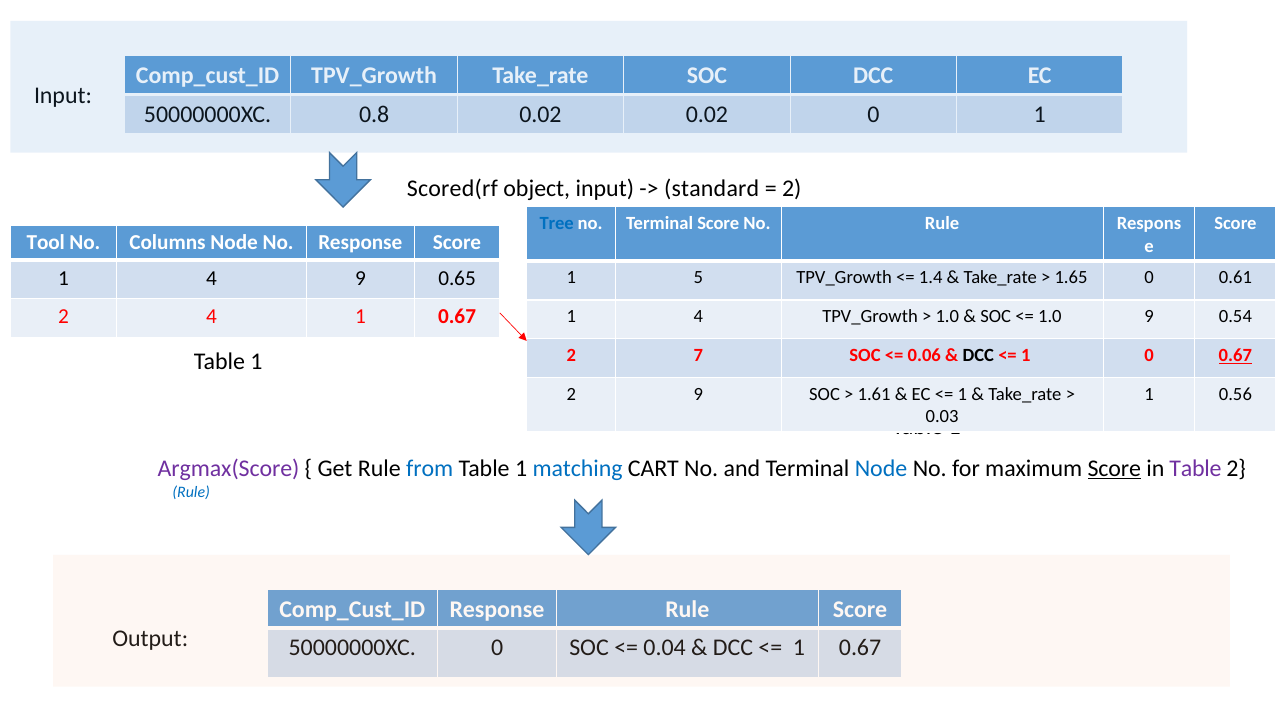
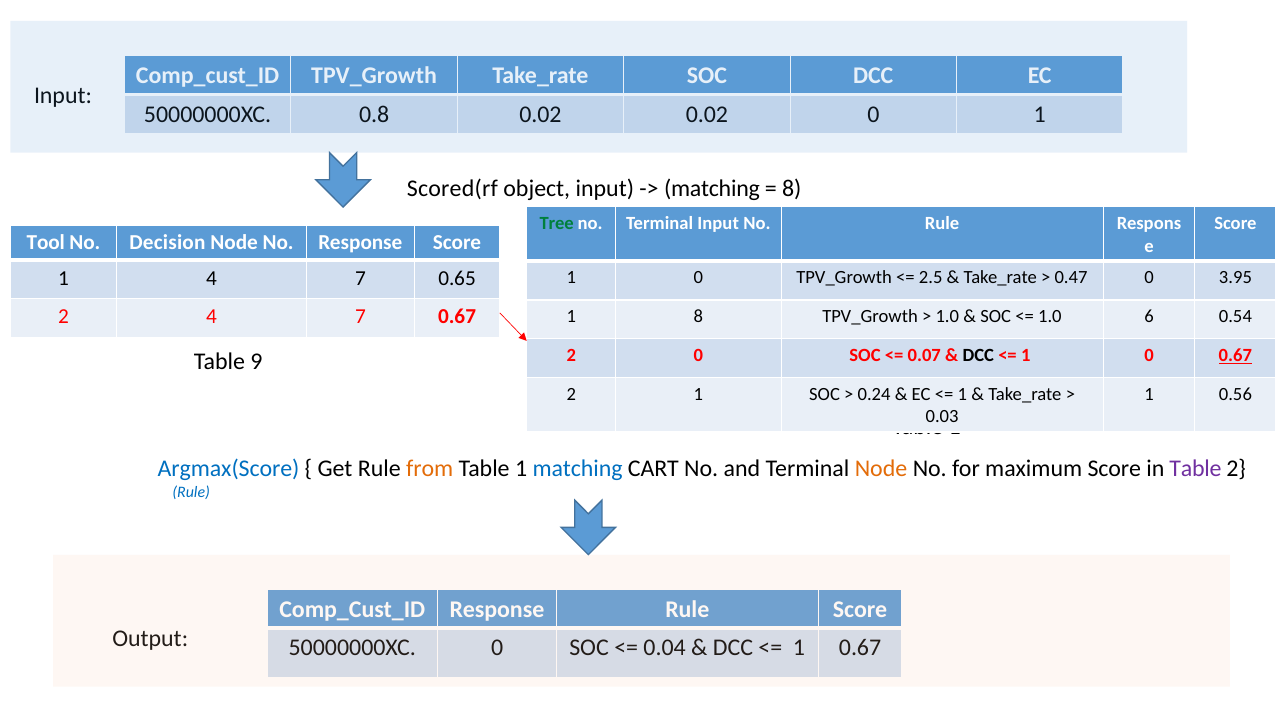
standard: standard -> matching (712, 188)
2: 2 -> 8 (792, 188)
Tree colour: blue -> green (557, 223)
Terminal Score: Score -> Input (718, 223)
Columns: Columns -> Decision (167, 243)
1 4 9: 9 -> 7 (361, 278)
5: 5 -> 0 (698, 277)
1.4: 1.4 -> 2.5 (931, 277)
1.65: 1.65 -> 0.47 (1071, 277)
0.61: 0.61 -> 3.95 (1235, 277)
2 4 1: 1 -> 7 (361, 317)
4: 4 -> 8 (698, 316)
1.0 9: 9 -> 6 (1149, 316)
2 7: 7 -> 0 (698, 355)
0.06: 0.06 -> 0.07 (924, 355)
1: 1 -> 9 (257, 361)
2 9: 9 -> 1 (698, 394)
1.61: 1.61 -> 0.24 (874, 394)
Argmax(Score colour: purple -> blue (229, 468)
from colour: blue -> orange (430, 468)
Node colour: blue -> orange (881, 468)
Score underline: present -> none (1114, 468)
